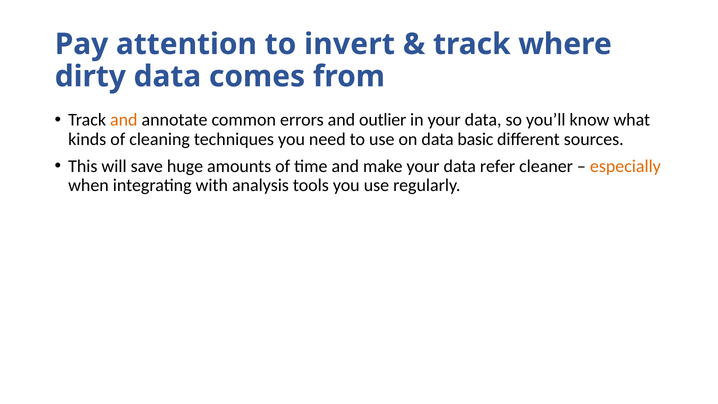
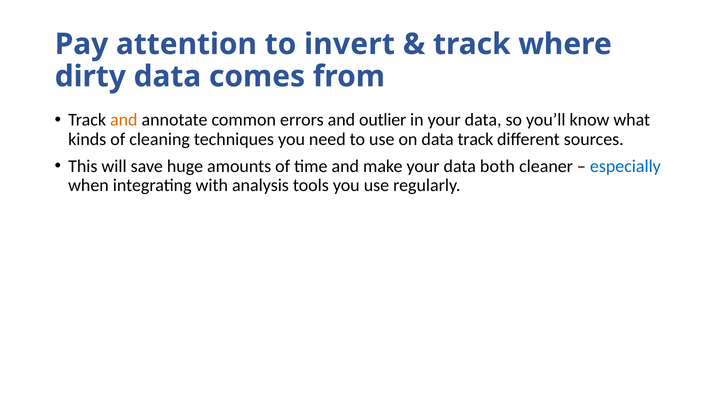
data basic: basic -> track (475, 139)
refer: refer -> both (497, 166)
especially colour: orange -> blue (625, 166)
